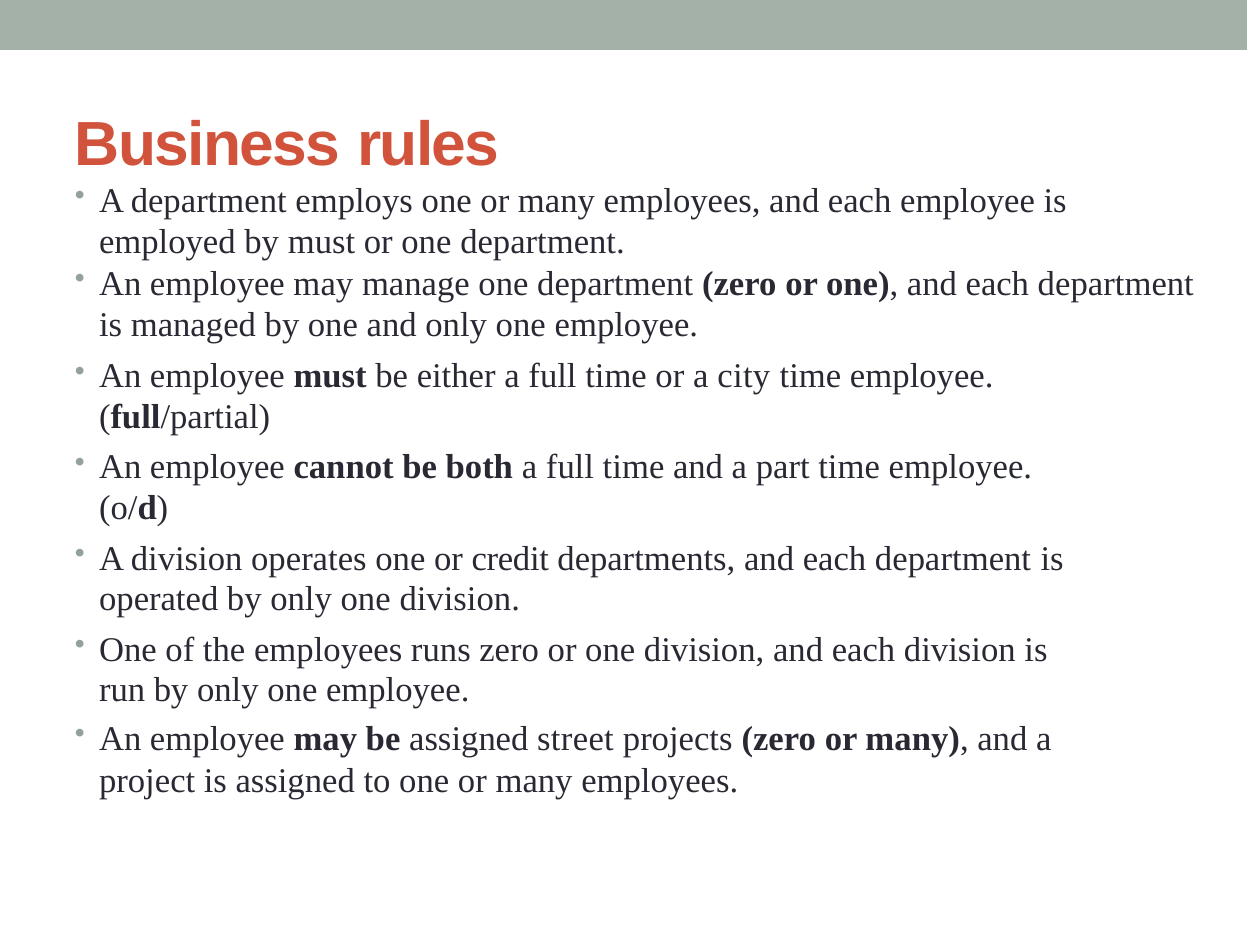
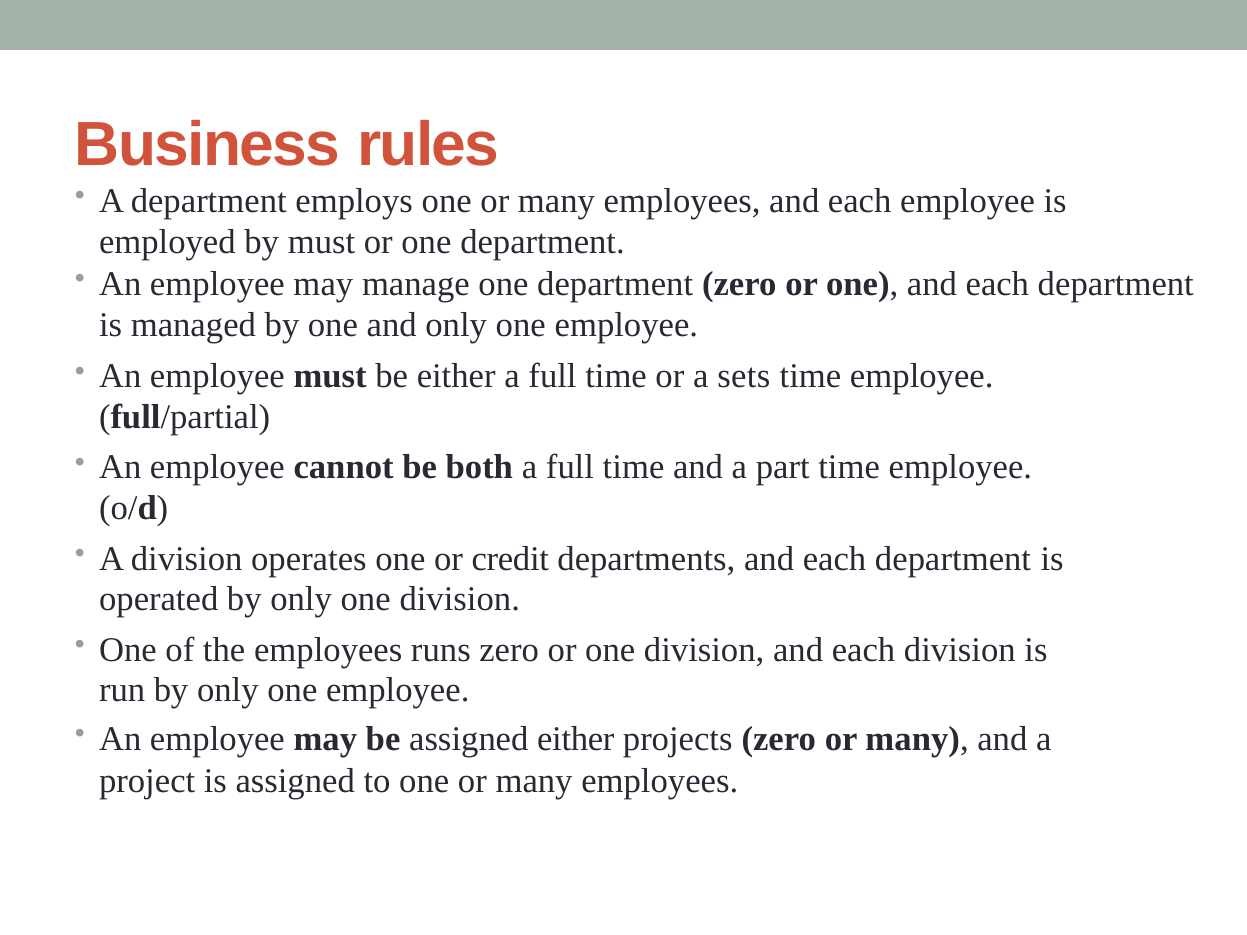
city: city -> sets (744, 377)
assigned street: street -> either (576, 740)
